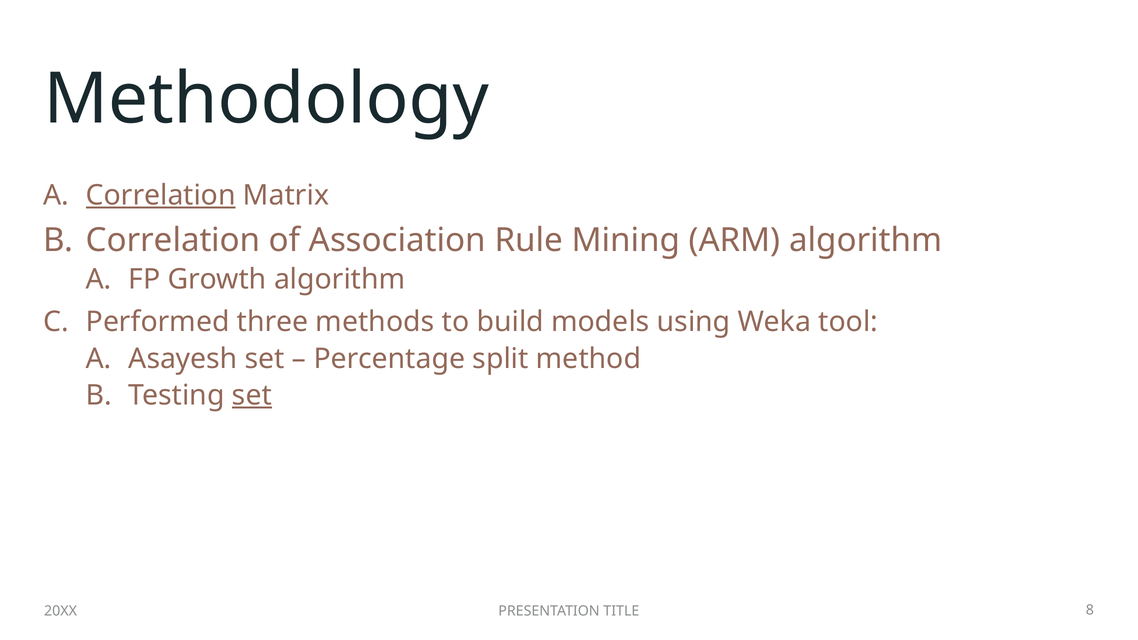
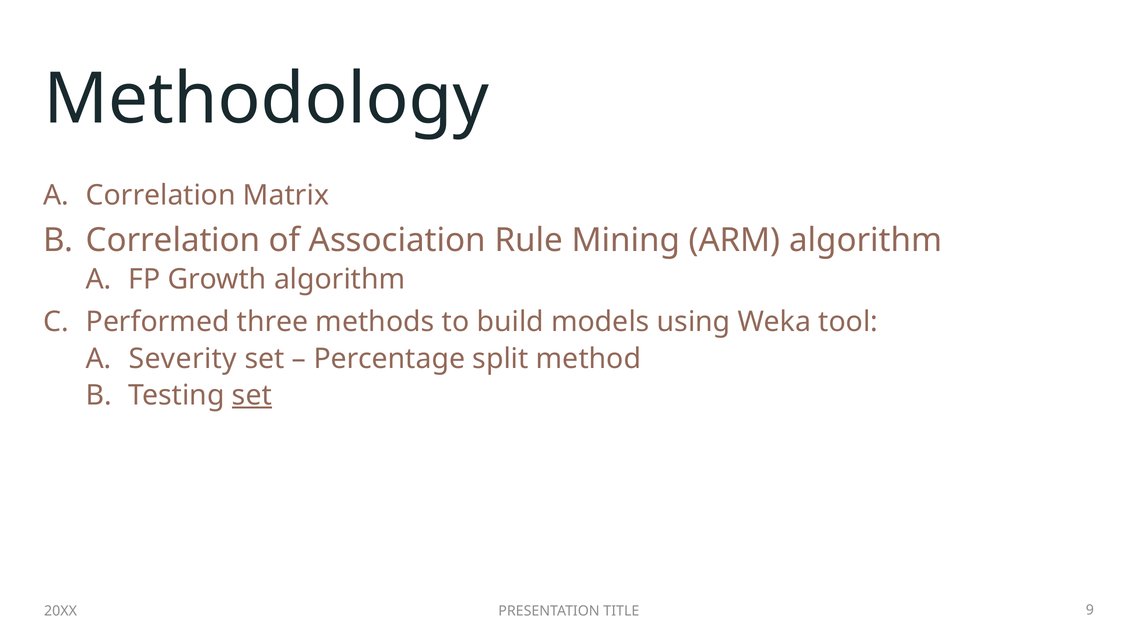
Correlation underline: present -> none (161, 195)
Asayesh: Asayesh -> Severity (183, 359)
8: 8 -> 9 (1090, 610)
